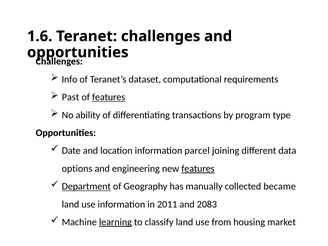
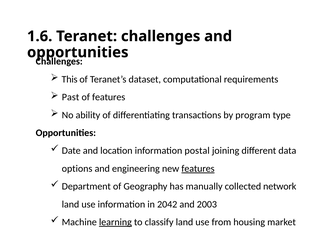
Info: Info -> This (70, 79)
features underline: present -> none (109, 97)
parcel: parcel -> postal (197, 151)
Department underline: present -> none (86, 186)
became: became -> network (280, 186)
2011: 2011 -> 2042 (167, 204)
2083: 2083 -> 2003 (207, 204)
